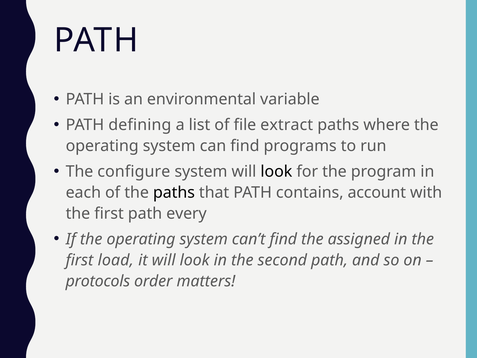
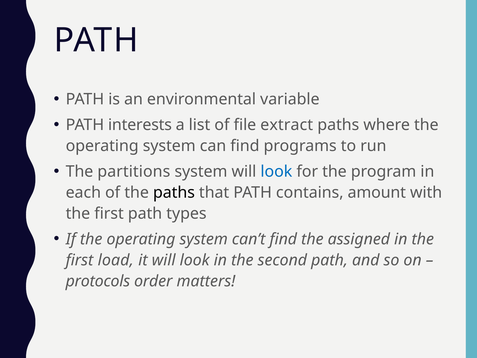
defining: defining -> interests (140, 125)
configure: configure -> partitions (134, 172)
look colour: black -> blue (276, 172)
account: account -> amount (377, 193)
every: every -> types (186, 213)
